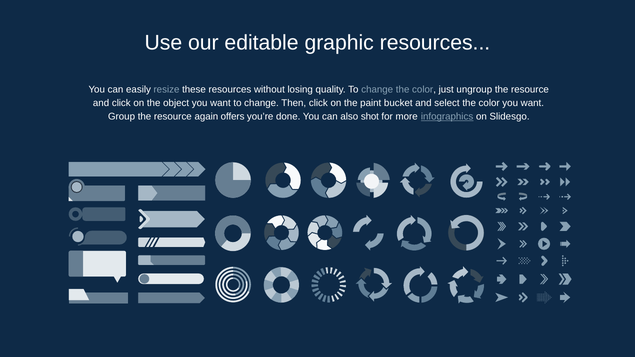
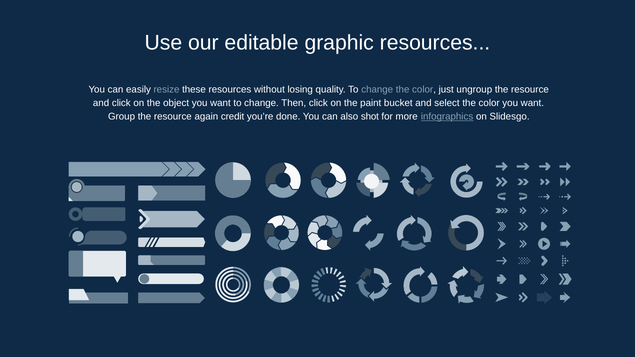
offers: offers -> credit (233, 116)
